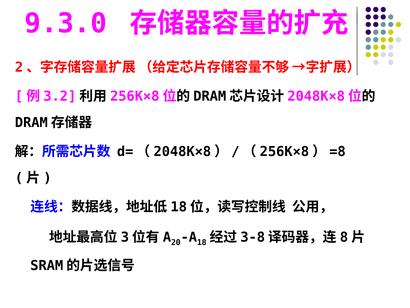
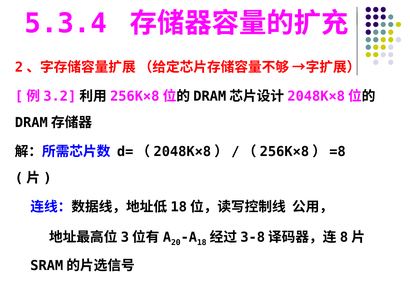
9.3.0: 9.3.0 -> 5.3.4 (66, 23)
